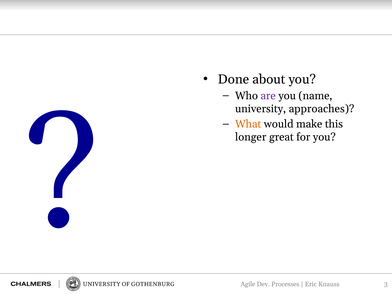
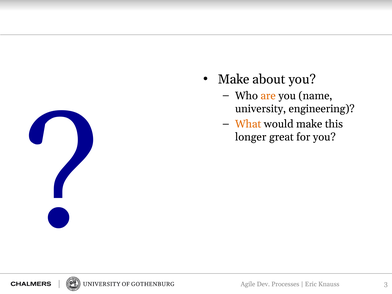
Done: Done -> Make (234, 79)
are colour: purple -> orange (268, 96)
approaches: approaches -> engineering (322, 109)
